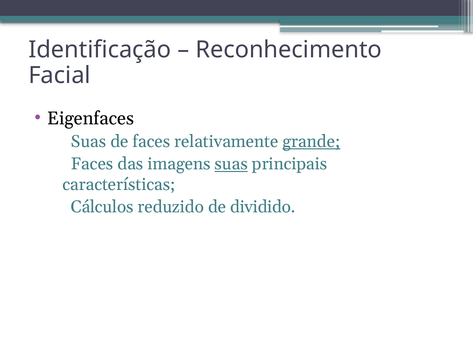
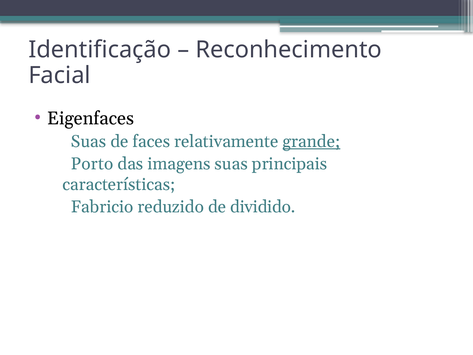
Faces: Faces -> Porto (92, 164)
suas underline: present -> none (231, 164)
Cálculos: Cálculos -> Fabricio (102, 207)
